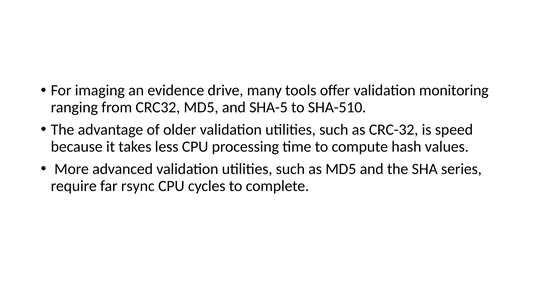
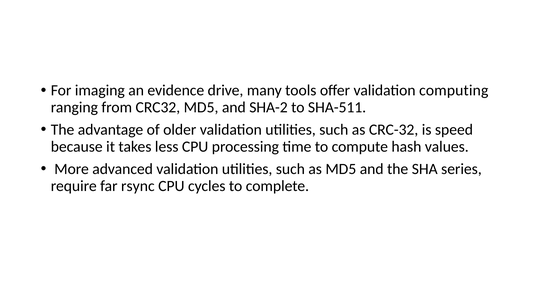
monitoring: monitoring -> computing (454, 90)
SHA-5: SHA-5 -> SHA-2 (268, 107)
SHA-510: SHA-510 -> SHA-511 (337, 107)
